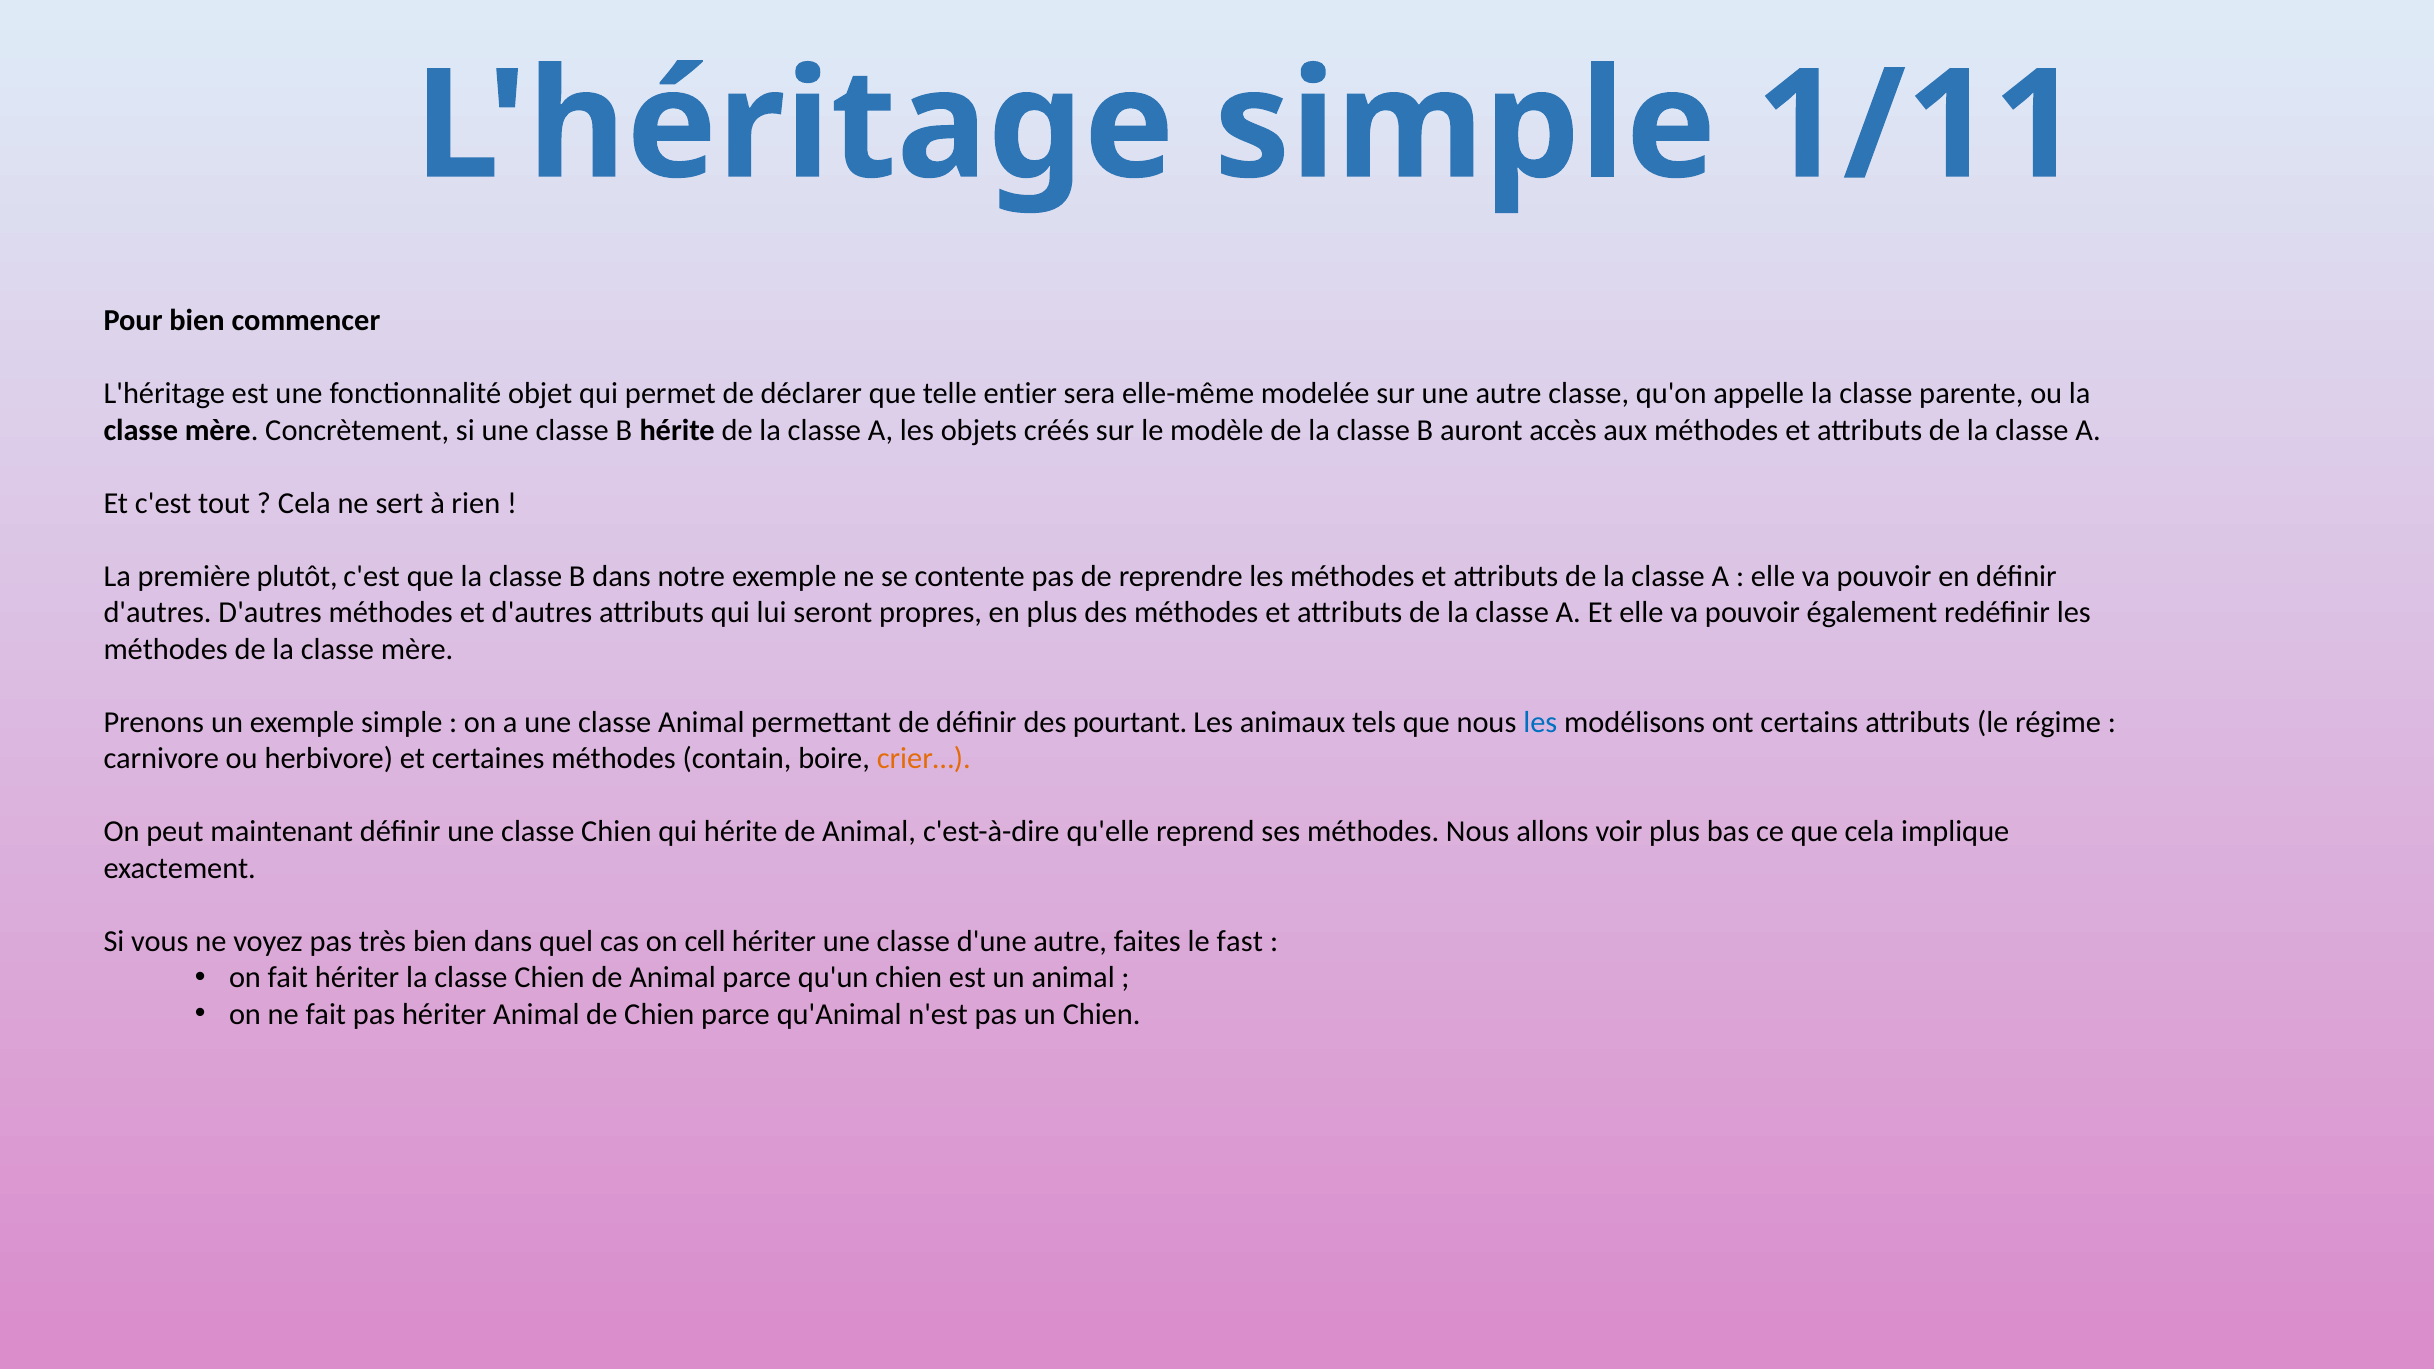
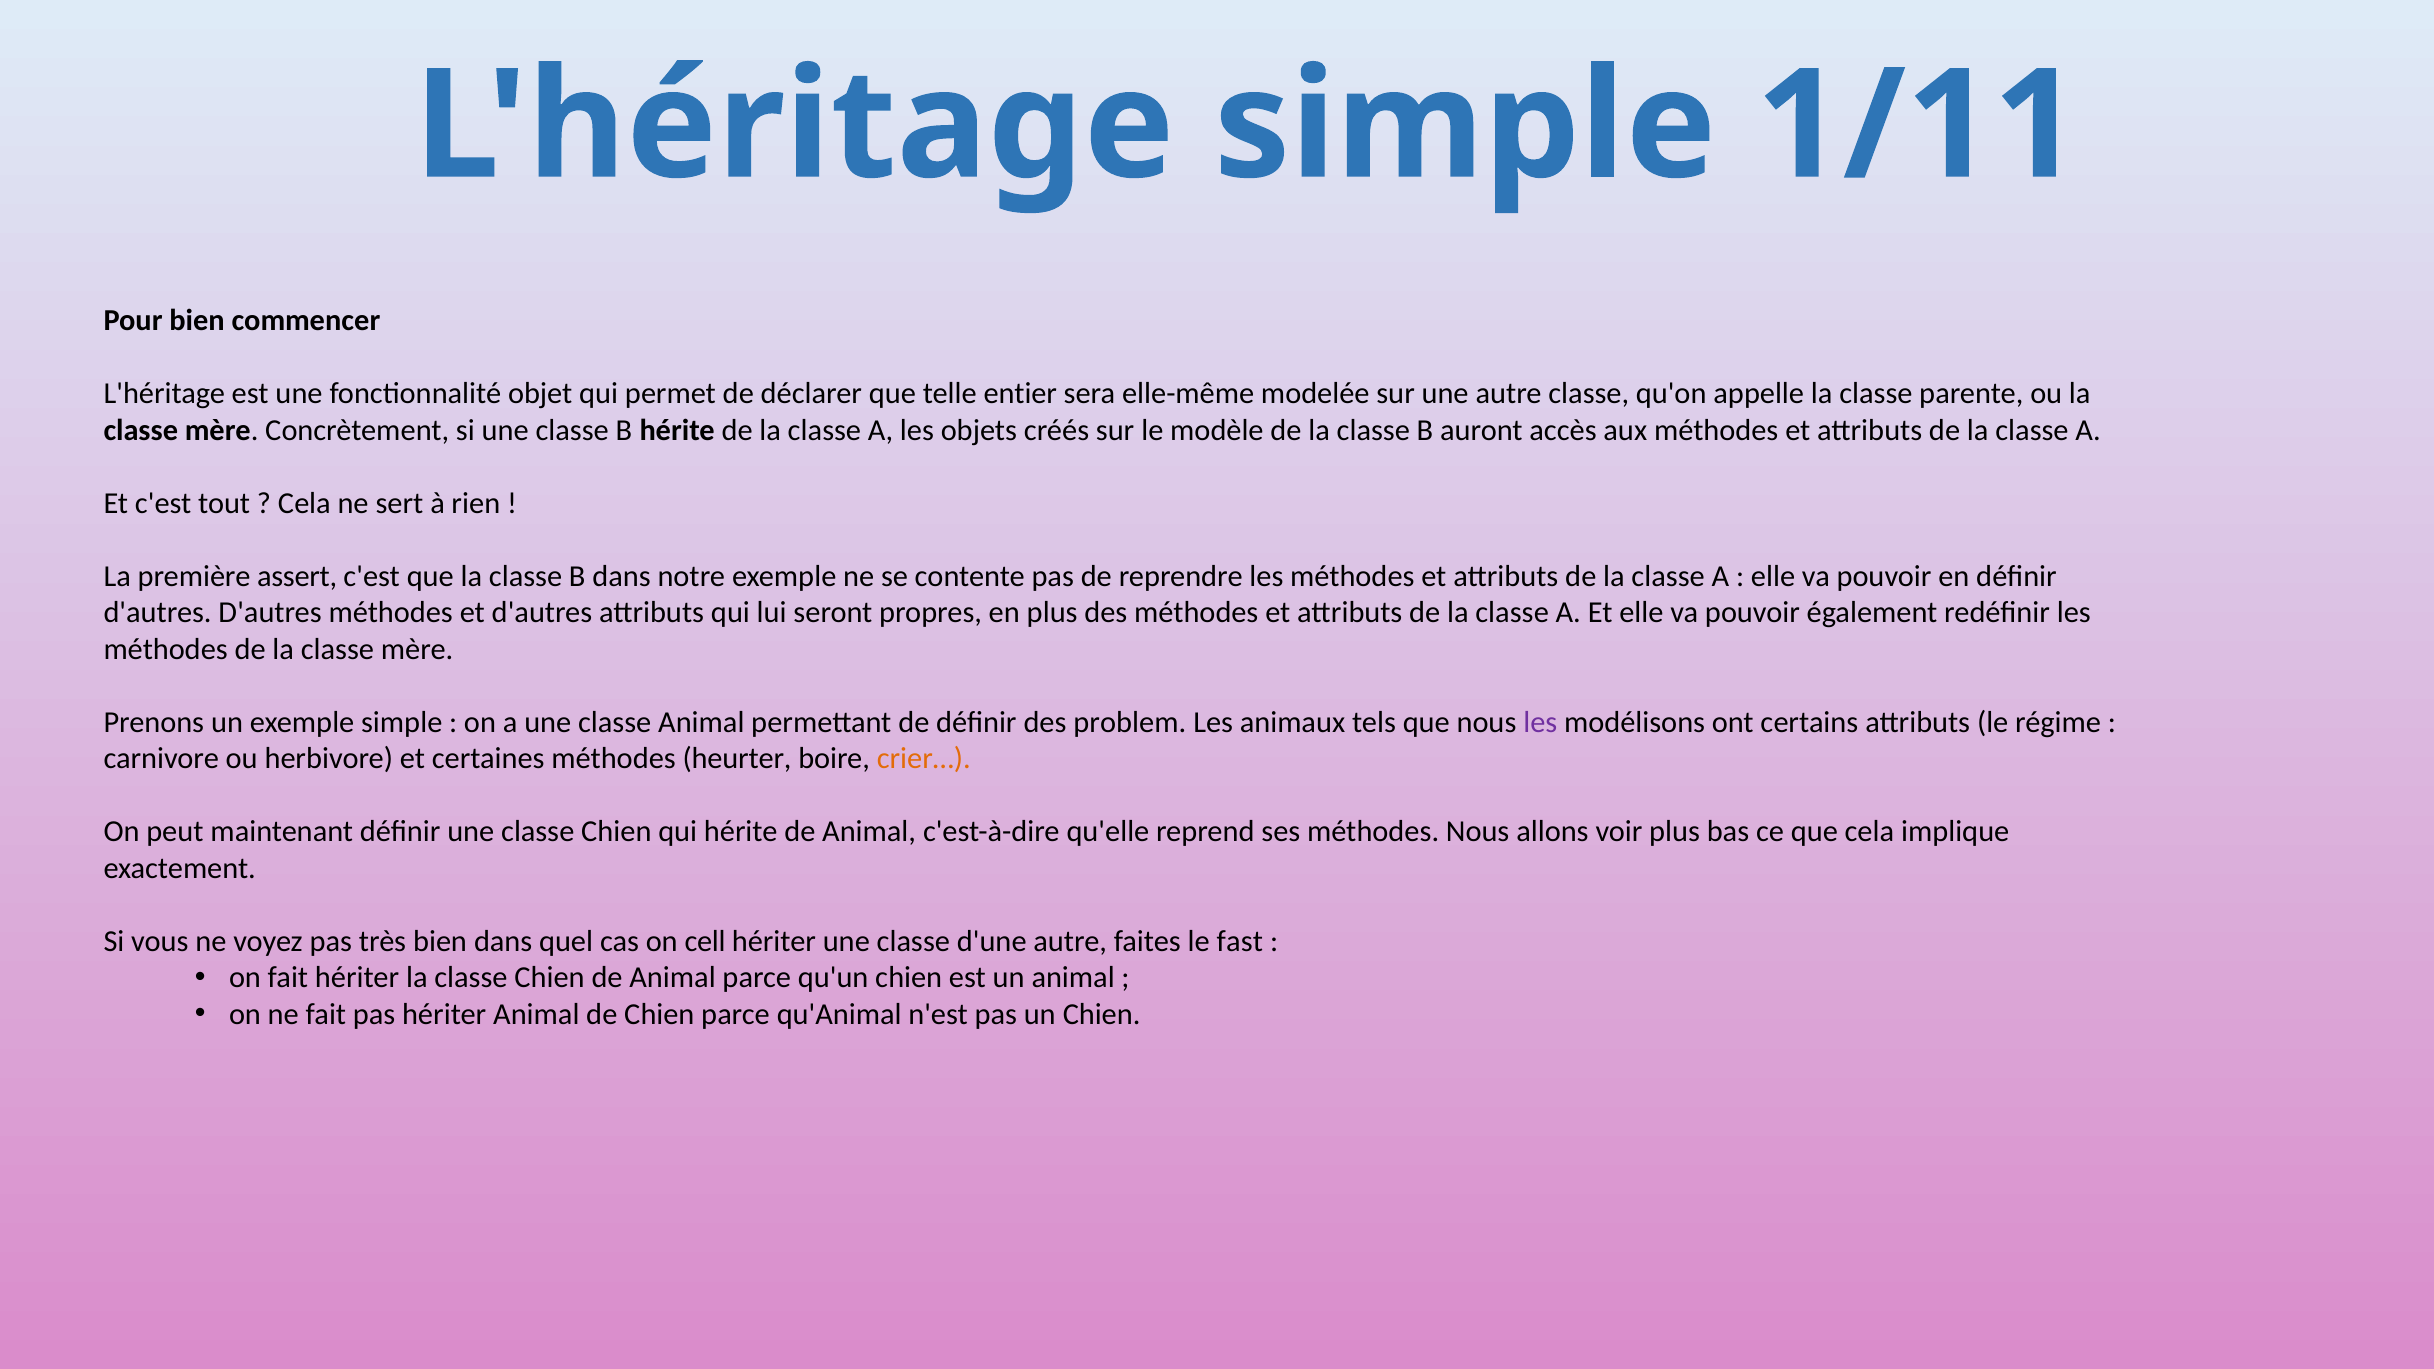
plutôt: plutôt -> assert (297, 576)
pourtant: pourtant -> problem (1130, 722)
les colour: blue -> purple (1540, 722)
contain: contain -> heurter (737, 759)
